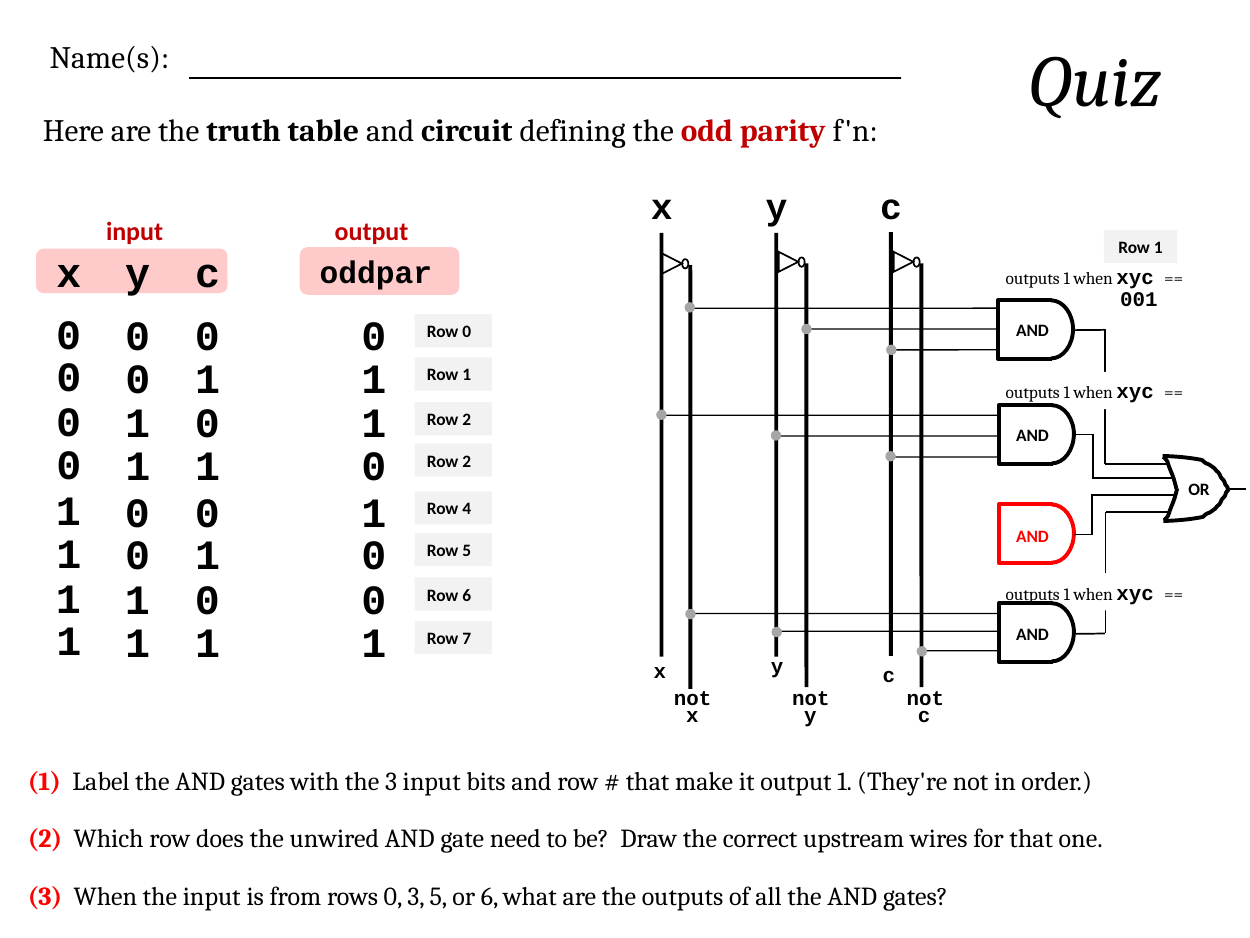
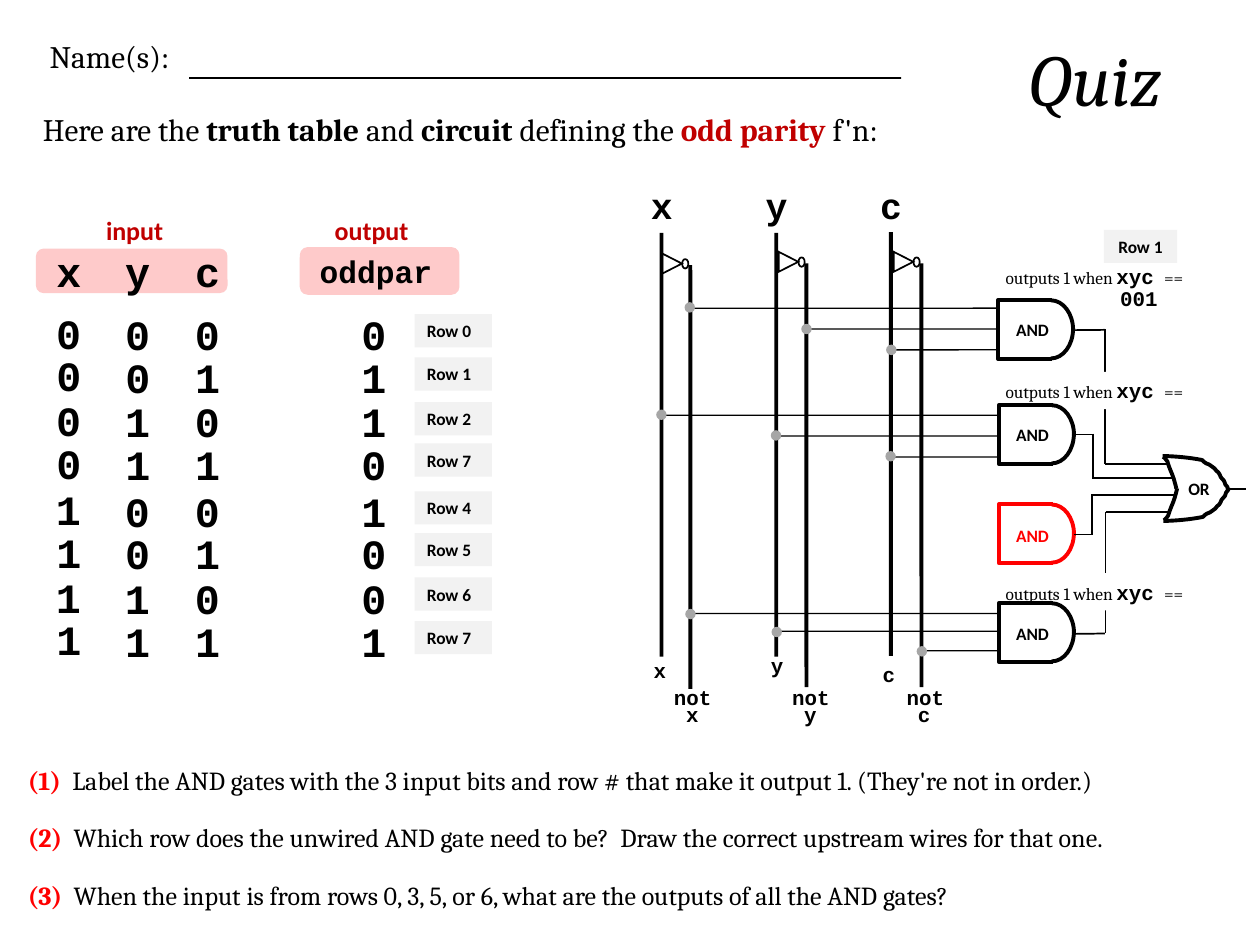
2: 2 -> 7 (467, 461)
